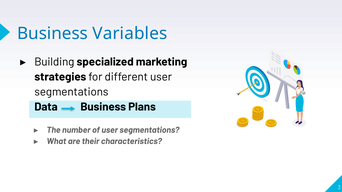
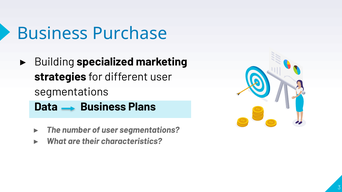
Variables: Variables -> Purchase (130, 33)
